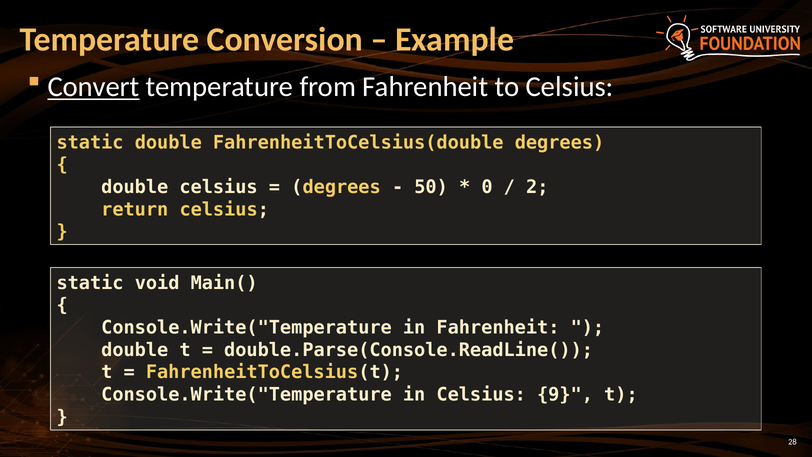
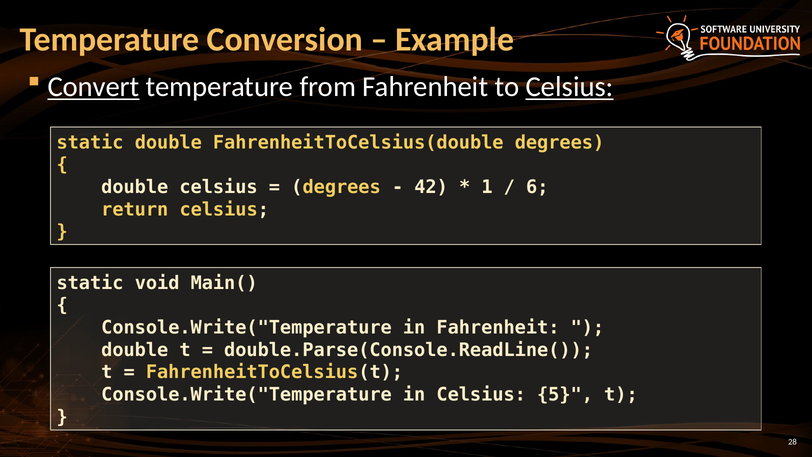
Celsius underline: none -> present (570, 87)
50: 50 -> 42 (431, 187)
0: 0 -> 1 (487, 187)
2: 2 -> 6 (537, 187)
9: 9 -> 5 (565, 395)
